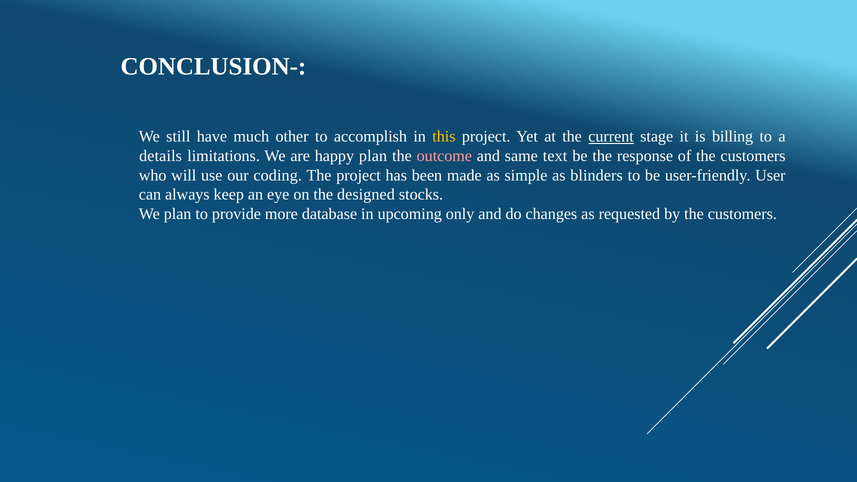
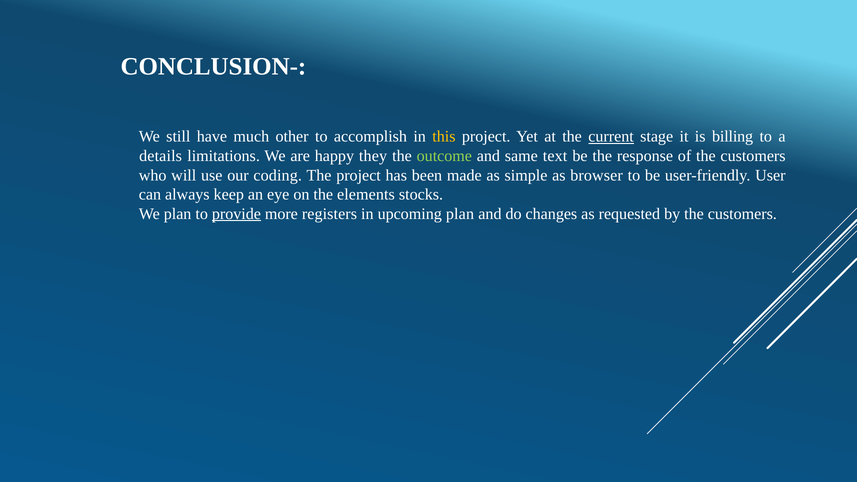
happy plan: plan -> they (373, 156)
outcome colour: pink -> light green (444, 156)
blinders: blinders -> browser (597, 175)
designed: designed -> elements (366, 195)
provide underline: none -> present (236, 214)
database: database -> registers (329, 214)
upcoming only: only -> plan (460, 214)
